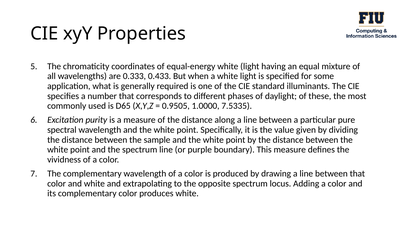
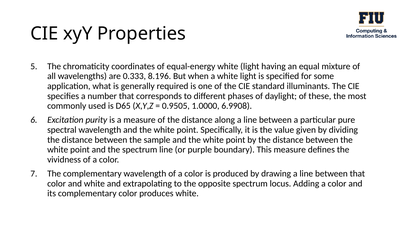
0.433: 0.433 -> 8.196 (160, 76)
7.5335: 7.5335 -> 6.9908 (237, 106)
